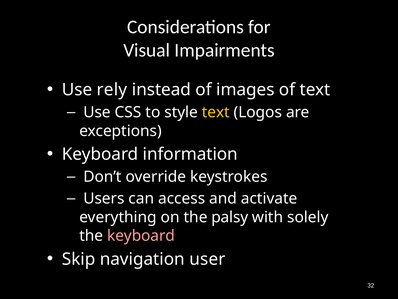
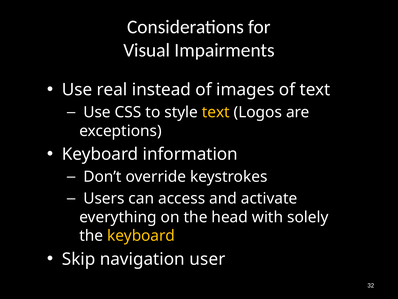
rely: rely -> real (112, 90)
palsy: palsy -> head (230, 217)
keyboard colour: pink -> yellow (141, 235)
